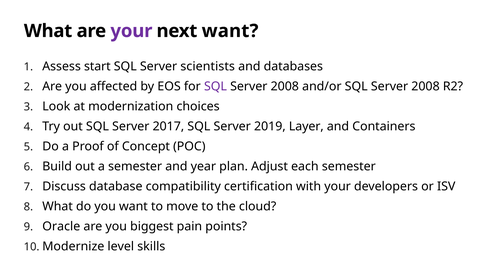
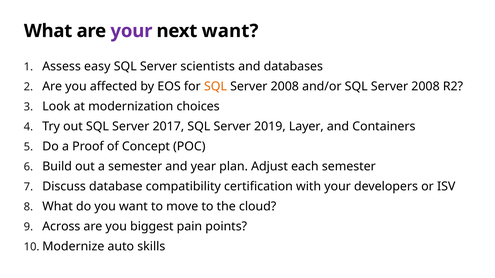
start: start -> easy (97, 67)
SQL colour: purple -> orange (215, 87)
Oracle: Oracle -> Across (61, 227)
level: level -> auto (121, 247)
